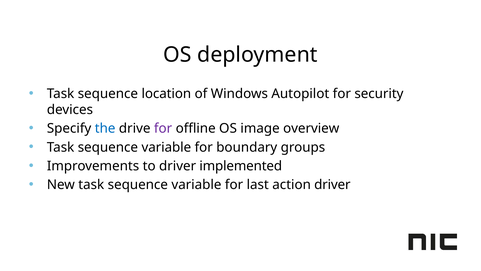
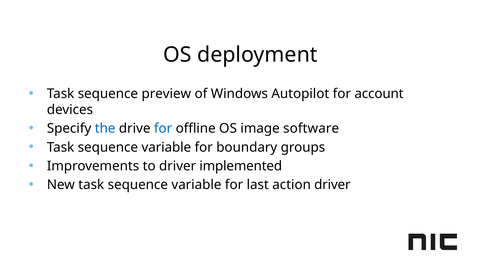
location: location -> preview (166, 94)
security: security -> account (379, 94)
for colour: purple -> blue (163, 128)
overview: overview -> software (311, 128)
